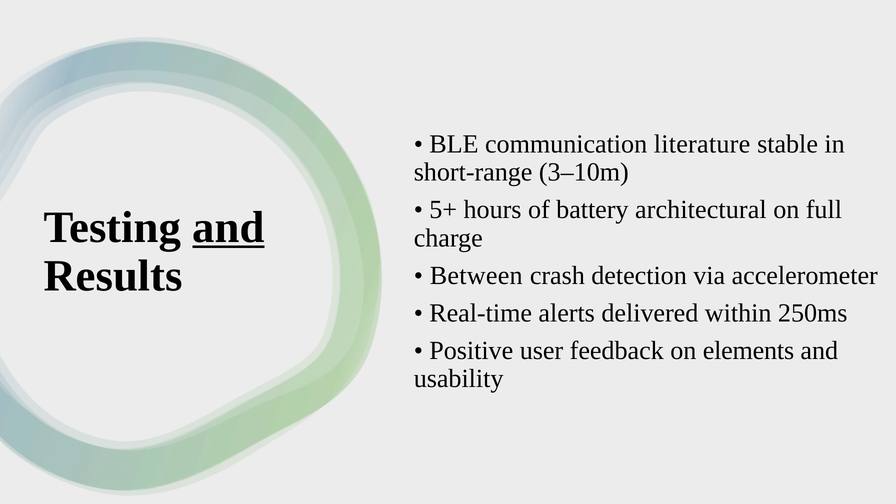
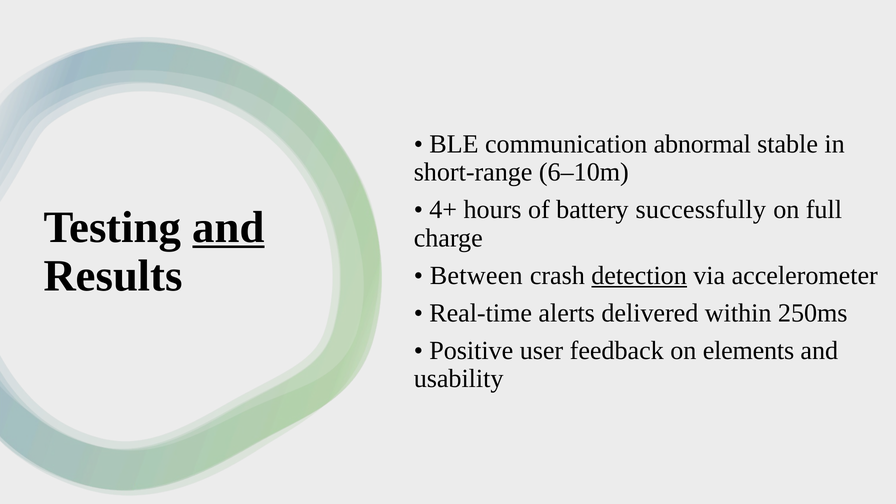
literature: literature -> abnormal (702, 144)
3–10m: 3–10m -> 6–10m (584, 172)
5+: 5+ -> 4+ (443, 210)
architectural: architectural -> successfully (701, 210)
detection underline: none -> present (639, 275)
